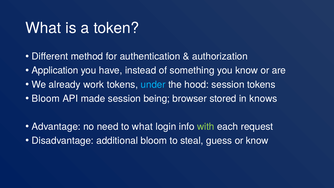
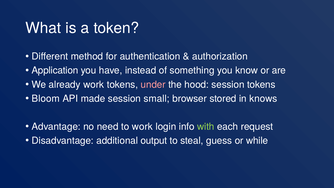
under colour: light blue -> pink (153, 84)
being: being -> small (157, 98)
to what: what -> work (142, 126)
additional bloom: bloom -> output (154, 140)
or know: know -> while (257, 140)
